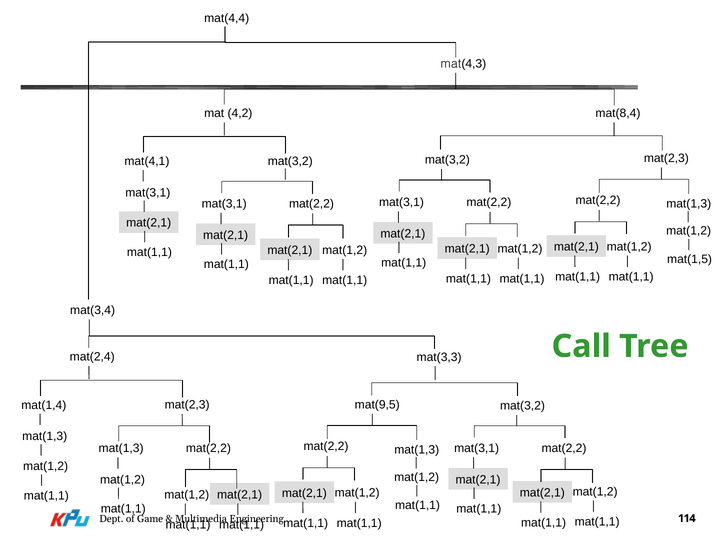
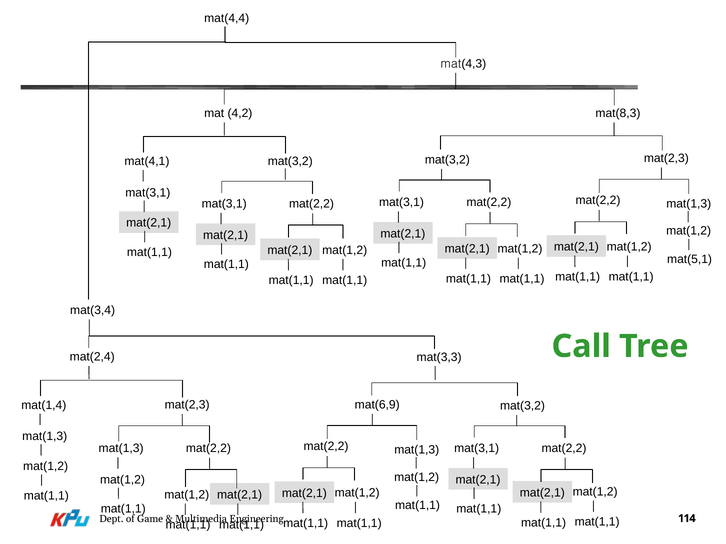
mat(8,4: mat(8,4 -> mat(8,3 (618, 113)
mat(1,5: mat(1,5 -> mat(5,1 (690, 259)
mat(9,5: mat(9,5 -> mat(6,9 (377, 405)
